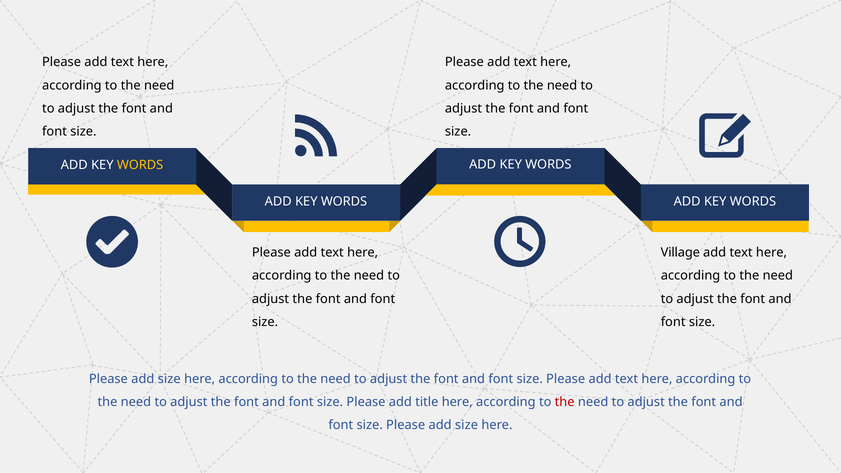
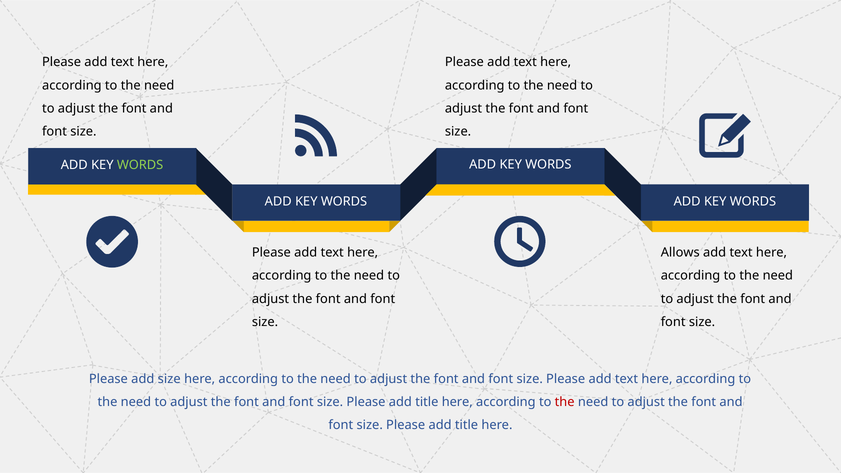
WORDS colour: yellow -> light green (140, 165)
Village: Village -> Allows (680, 253)
size: size -> title (467, 425)
